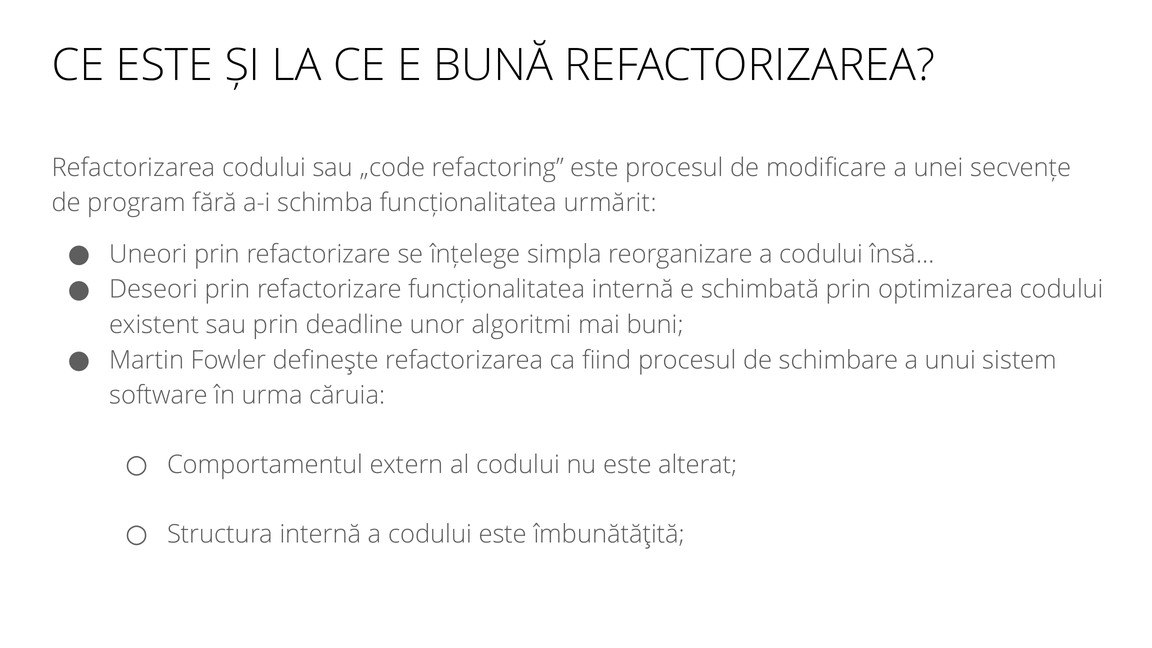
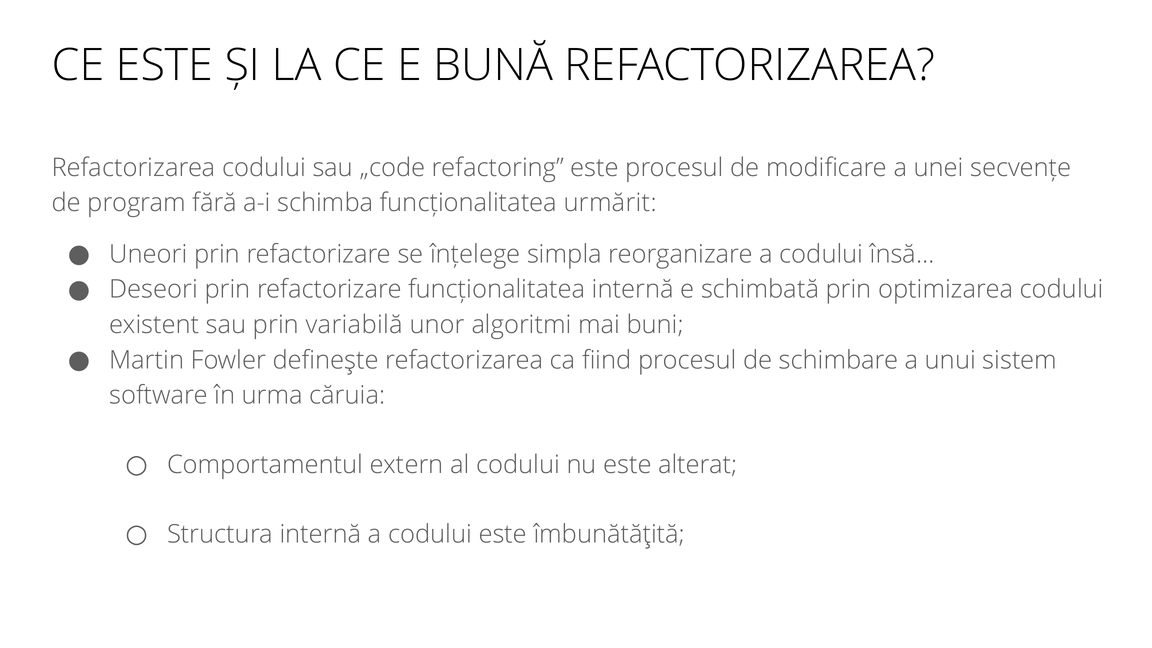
deadline: deadline -> variabilă (354, 325)
